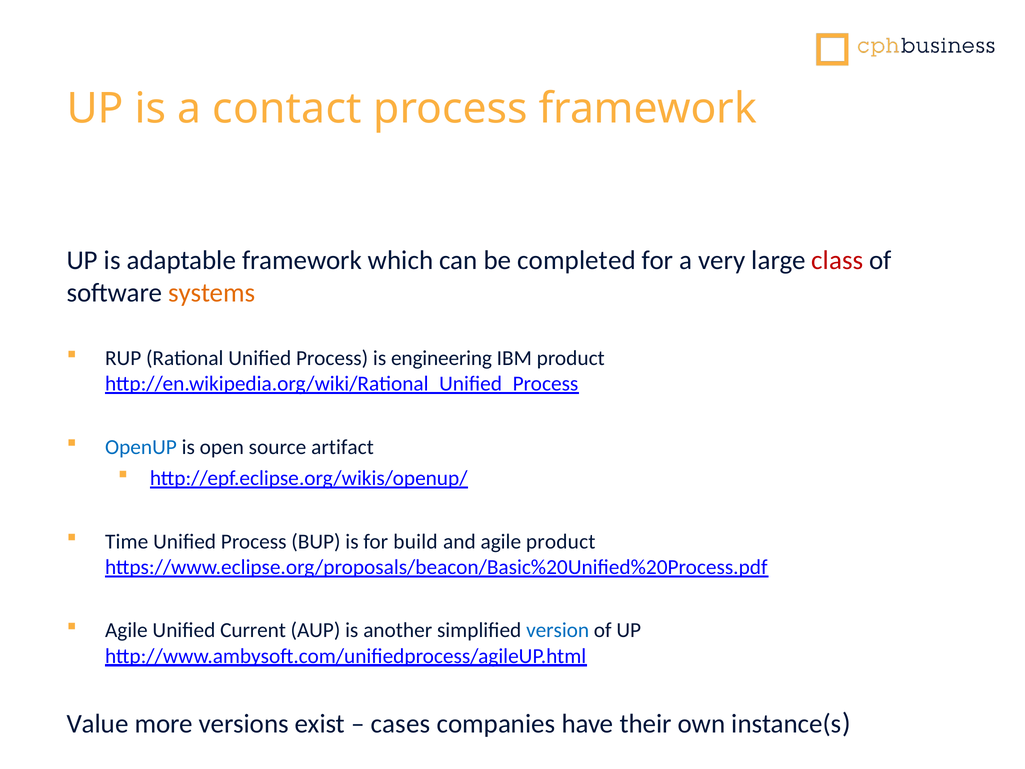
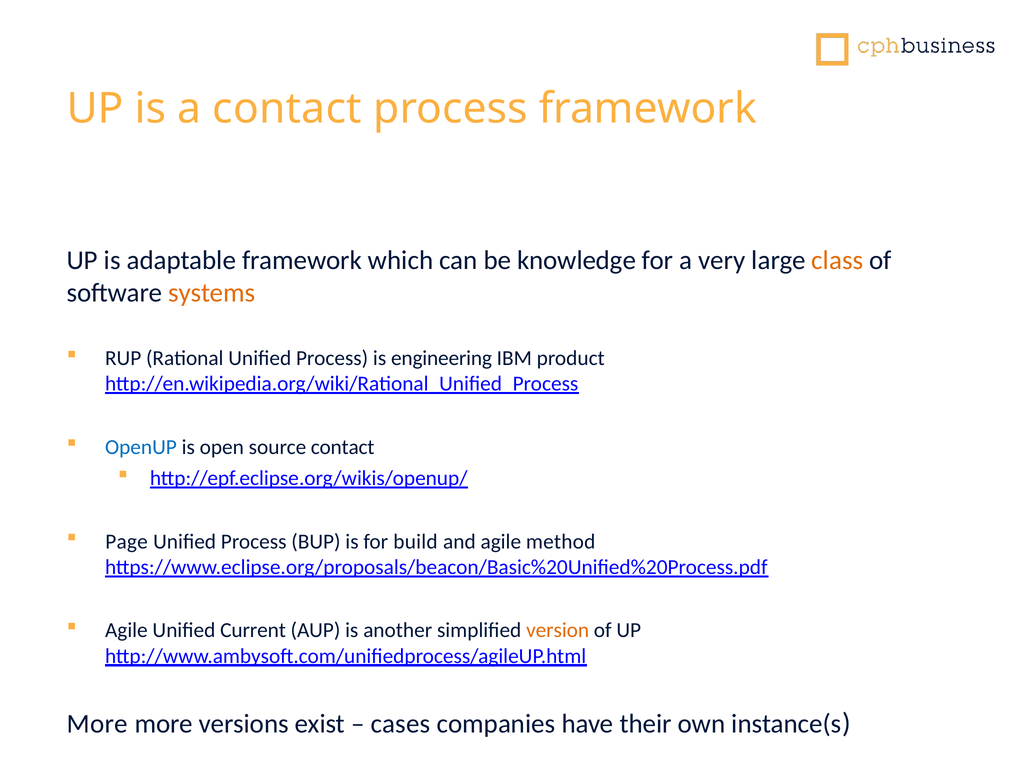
completed: completed -> knowledge (577, 260)
class colour: red -> orange (837, 260)
source artifact: artifact -> contact (343, 447)
Time: Time -> Page (127, 541)
agile product: product -> method (561, 541)
version colour: blue -> orange (558, 630)
Value: Value -> More (97, 724)
